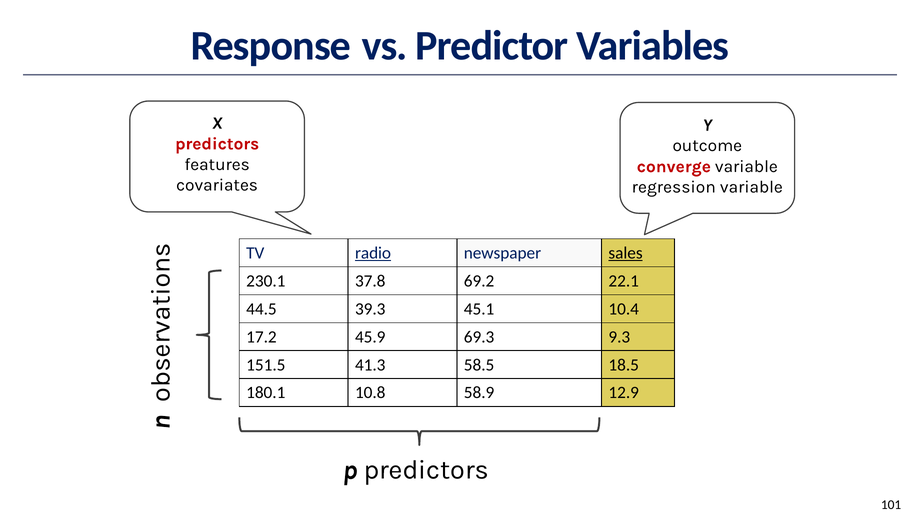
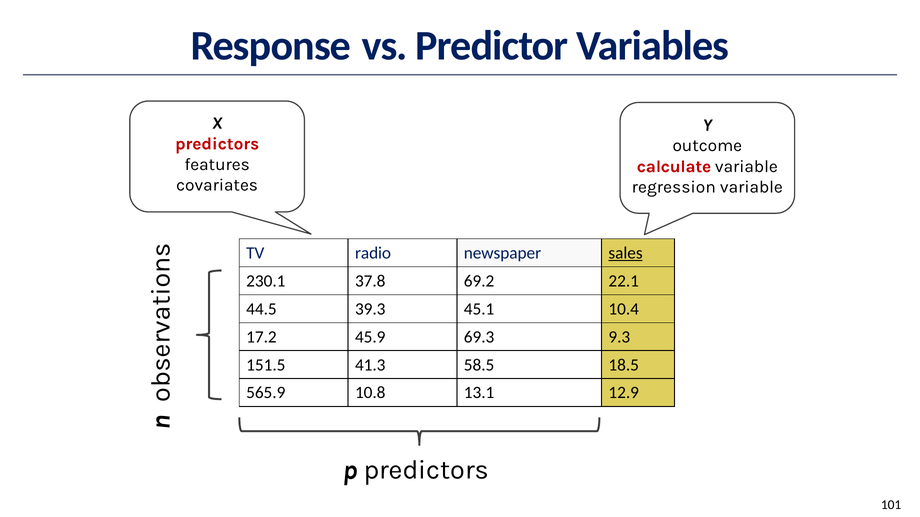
converge: converge -> calculate (674, 167)
radio underline: present -> none (373, 253)
180.1: 180.1 -> 565.9 (266, 393)
58.9: 58.9 -> 13.1 (479, 393)
